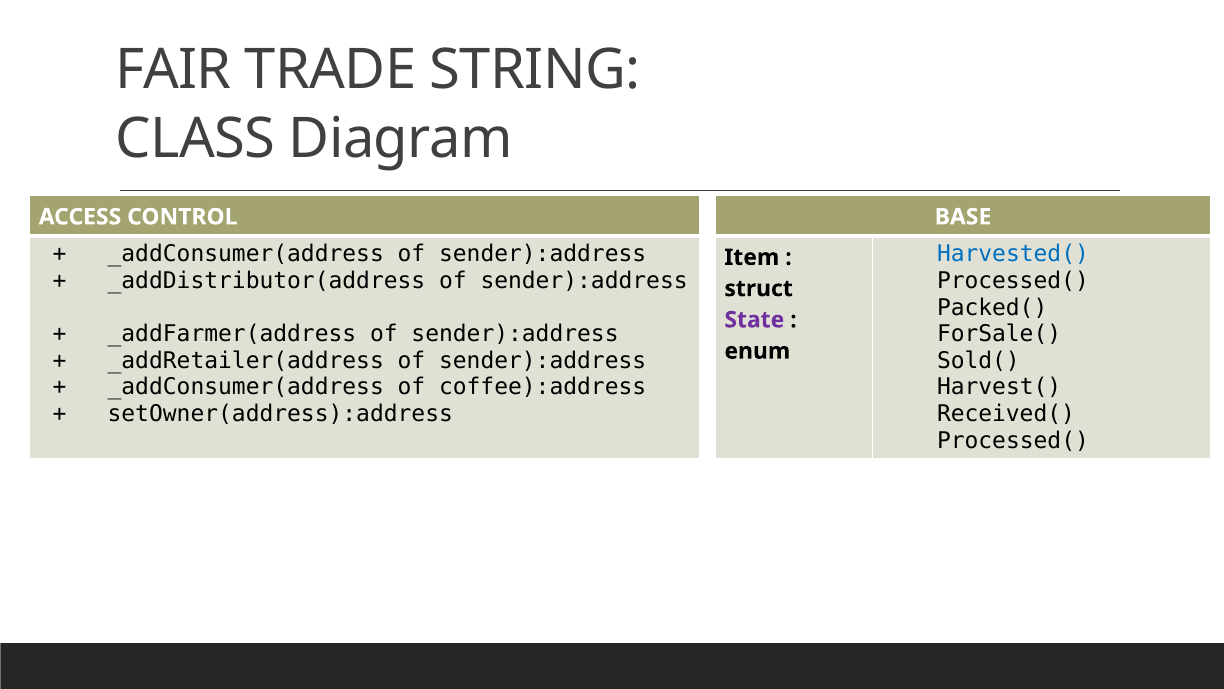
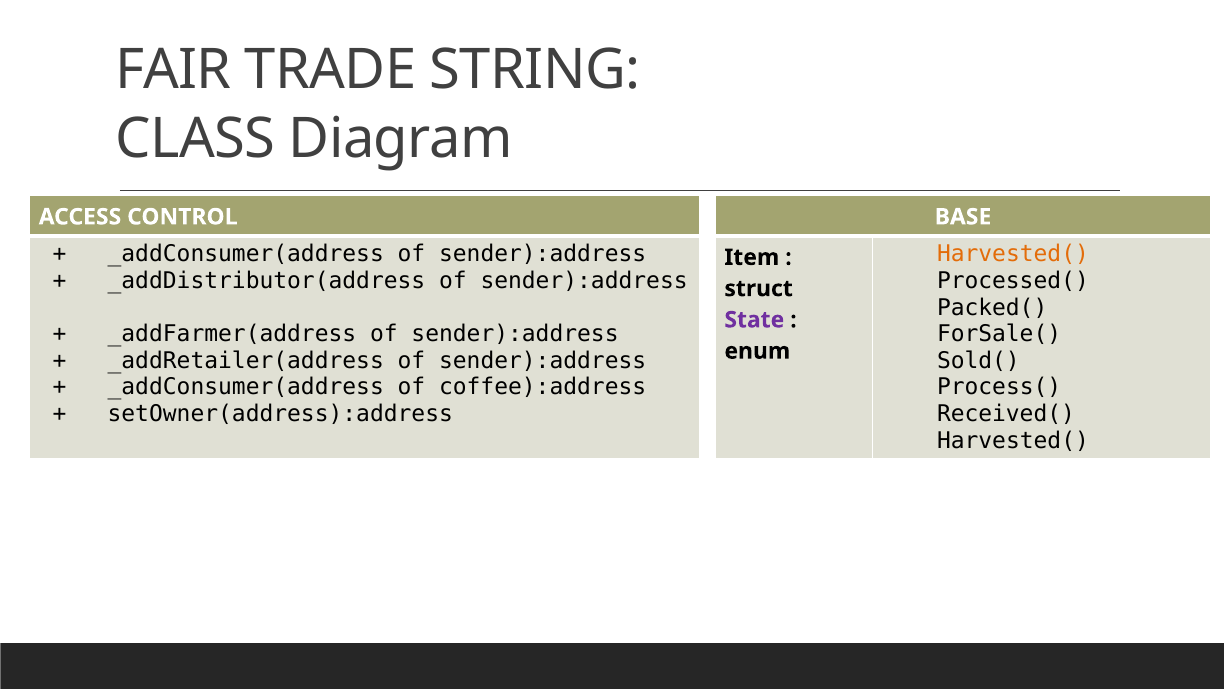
Harvested( colour: blue -> orange (1013, 254)
Harvest(: Harvest( -> Process( (999, 387)
Processed(: Processed( -> Harvested( (1013, 440)
